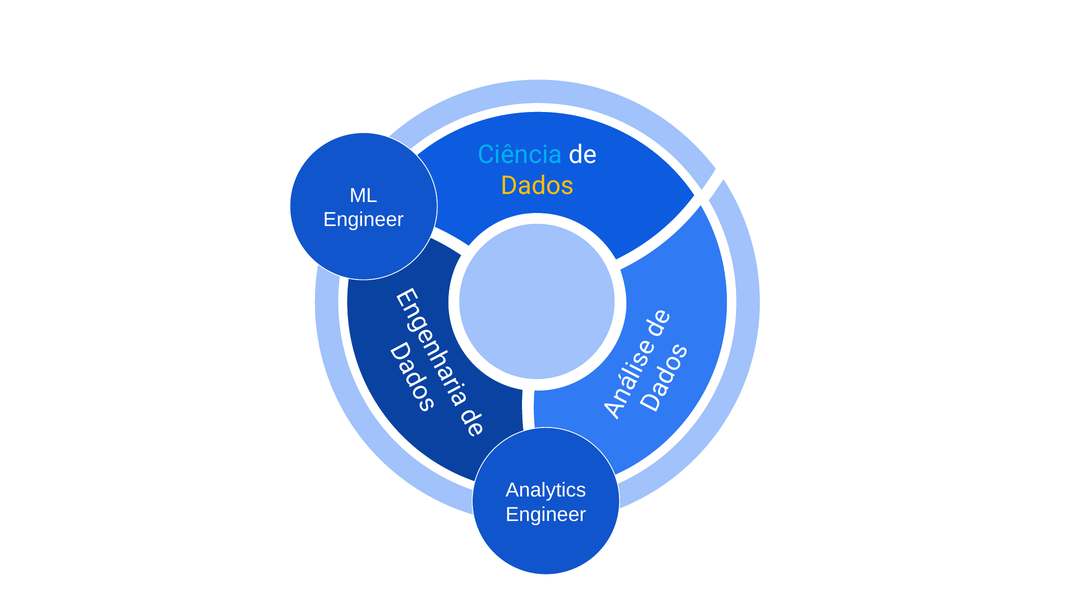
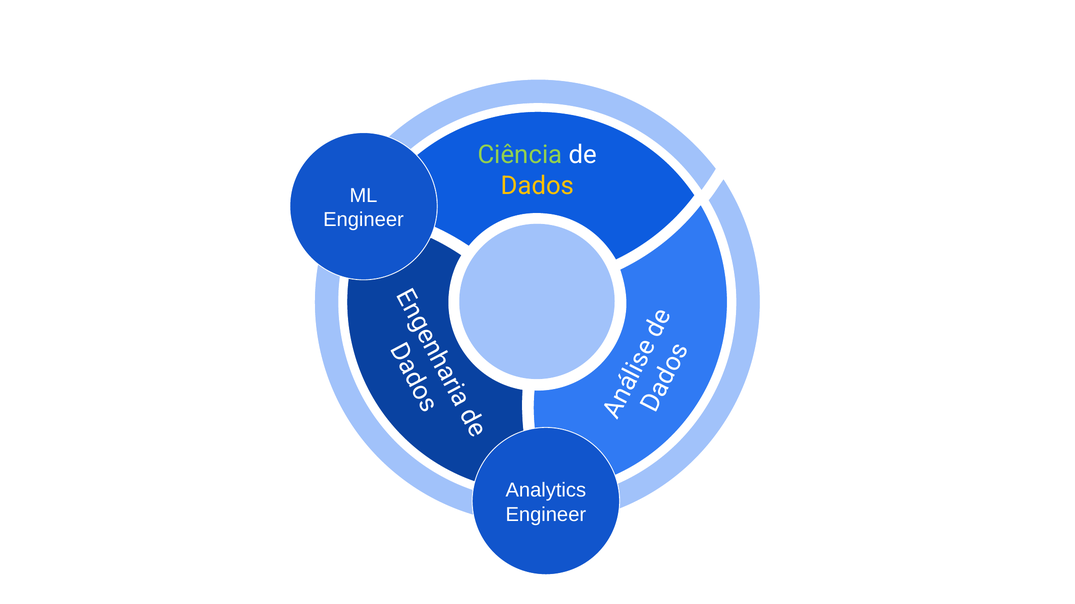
Ciência colour: light blue -> light green (520, 155)
